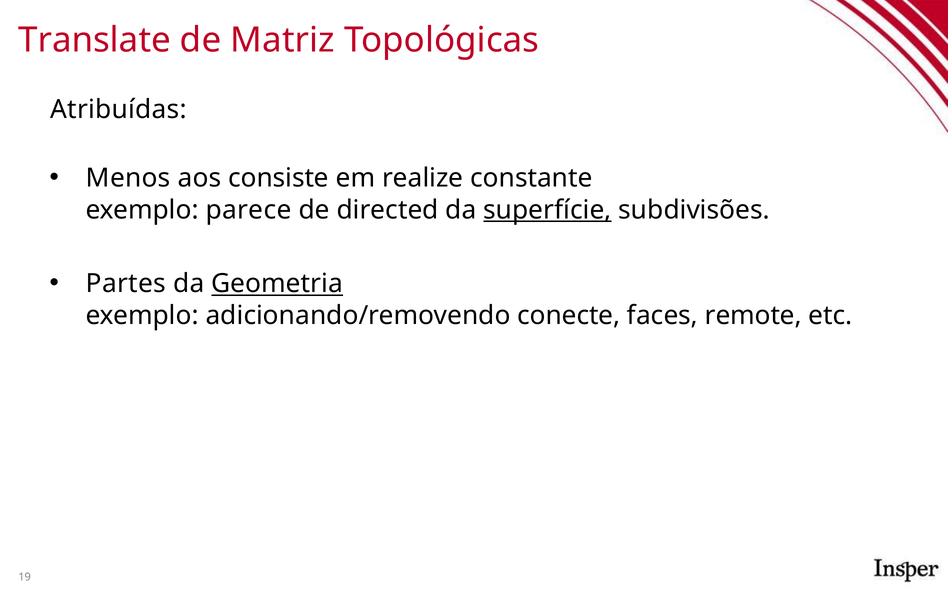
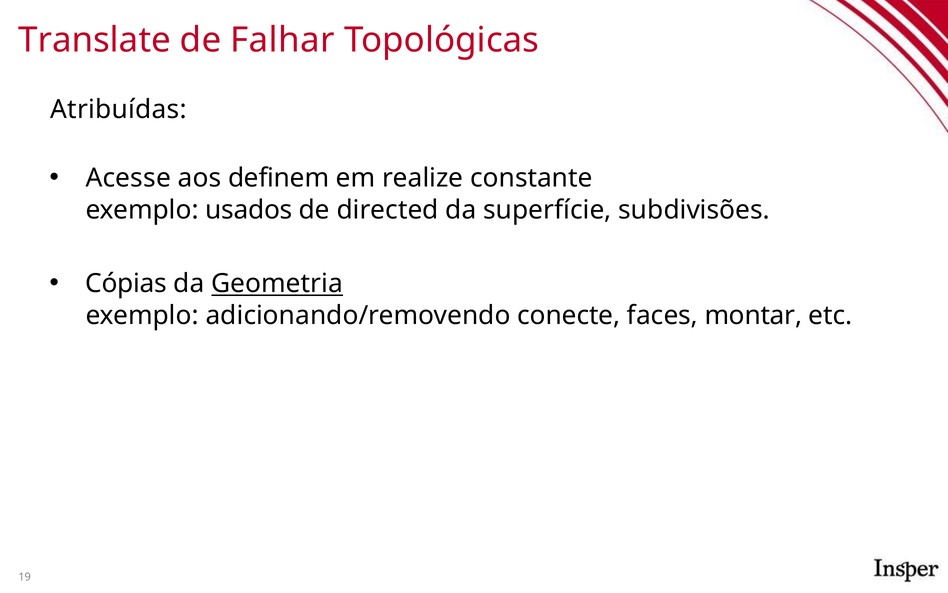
Matriz: Matriz -> Falhar (283, 40)
Menos: Menos -> Acesse (128, 178)
consiste: consiste -> definem (279, 178)
parece: parece -> usados (249, 210)
superfície underline: present -> none (547, 210)
Partes: Partes -> Cópias (126, 283)
remote: remote -> montar (753, 315)
